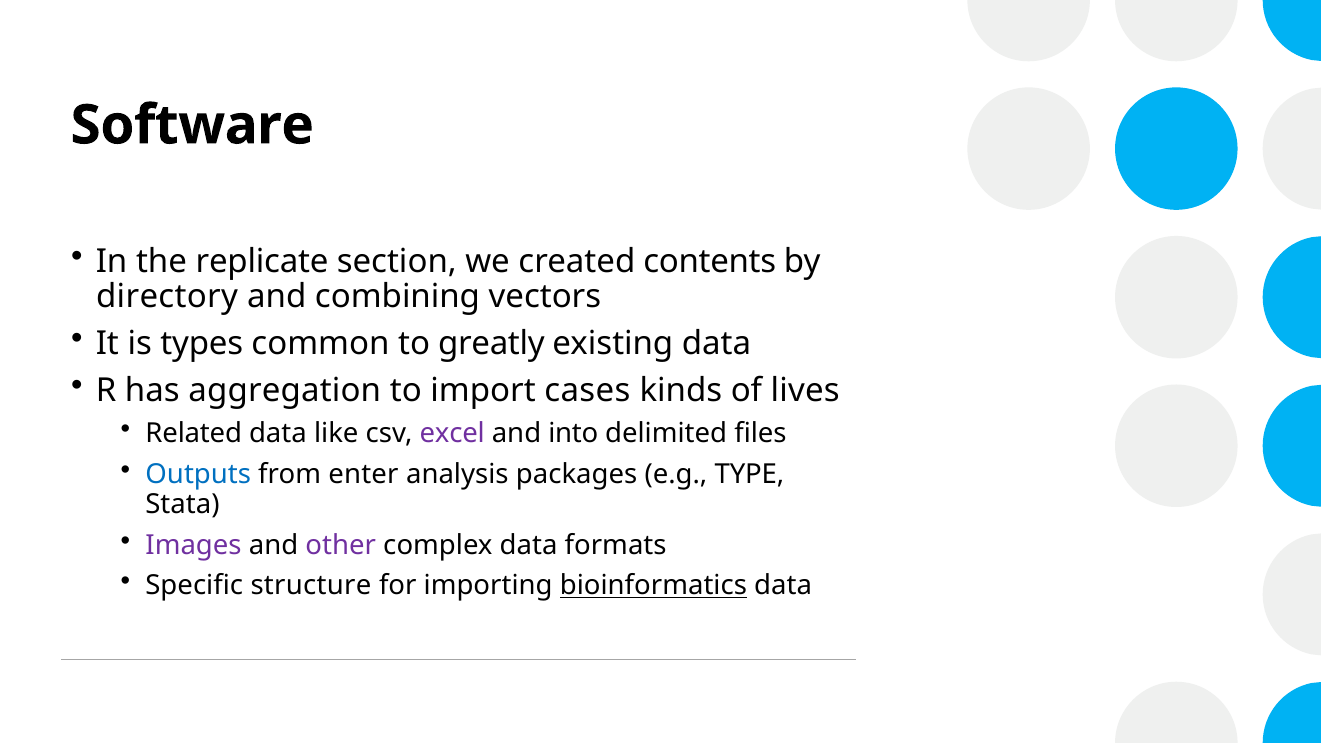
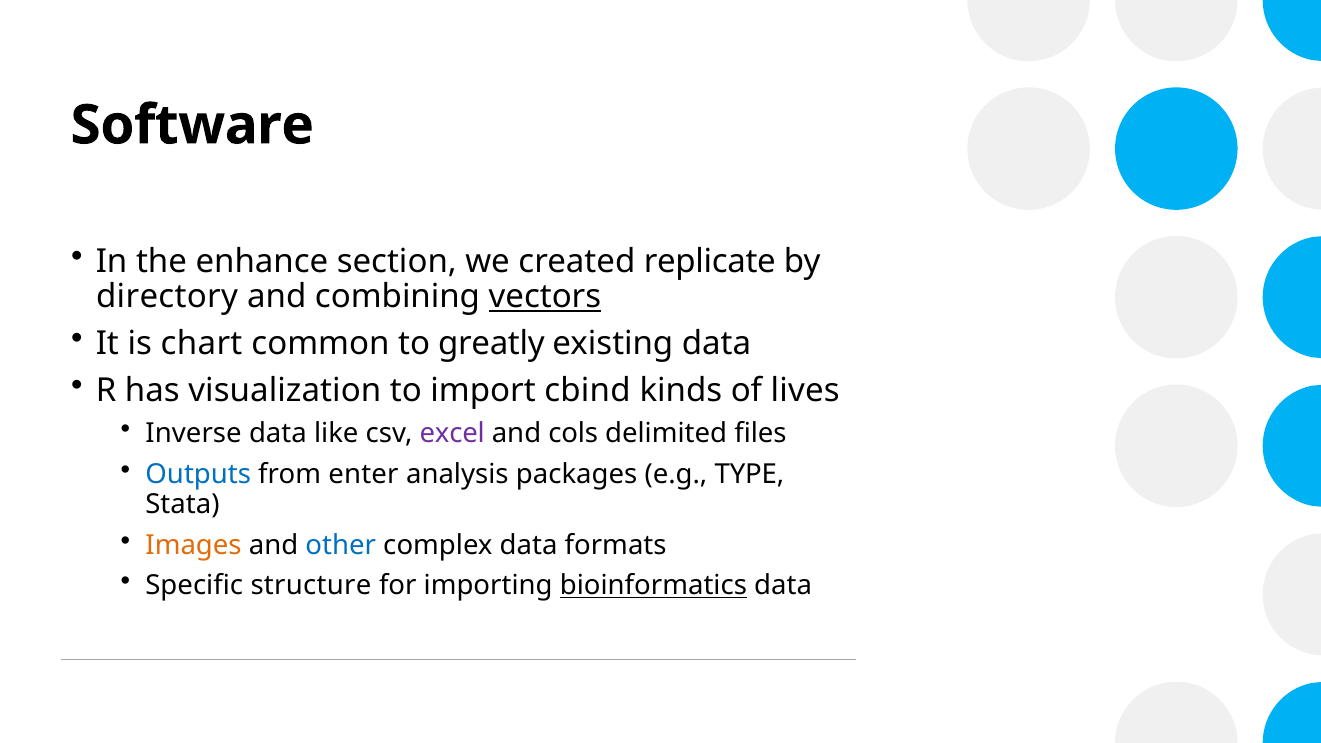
replicate: replicate -> enhance (262, 261)
contents: contents -> replicate (710, 261)
vectors underline: none -> present (545, 297)
types: types -> chart (202, 344)
aggregation: aggregation -> visualization (285, 390)
cases: cases -> cbind (587, 390)
Related: Related -> Inverse (194, 434)
into: into -> cols (573, 434)
Images colour: purple -> orange (194, 545)
other colour: purple -> blue (341, 545)
